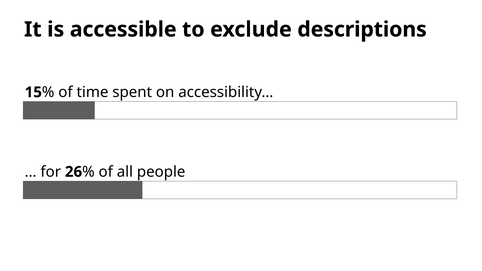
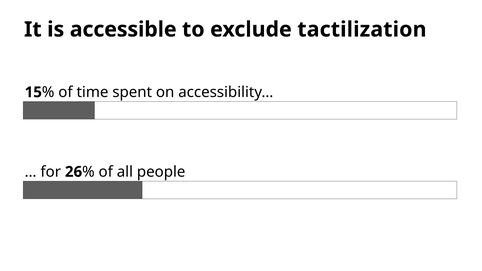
descriptions: descriptions -> tactilization (362, 29)
